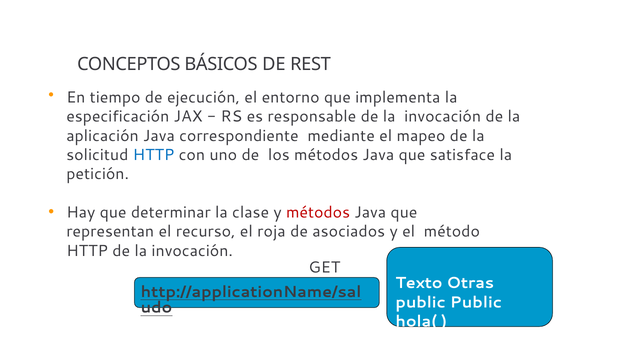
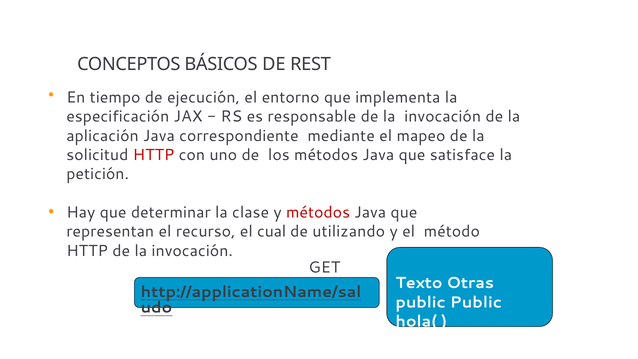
HTTP colour: blue -> red (154, 155)
roja: roja -> cual (272, 232)
asociados: asociados -> utilizando (349, 232)
